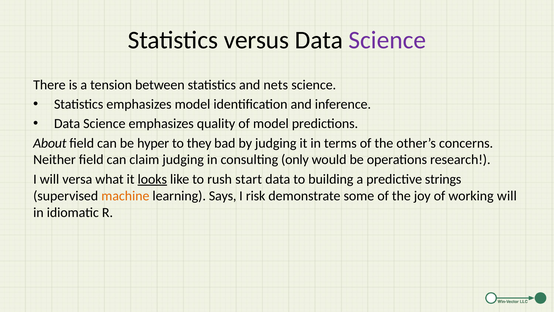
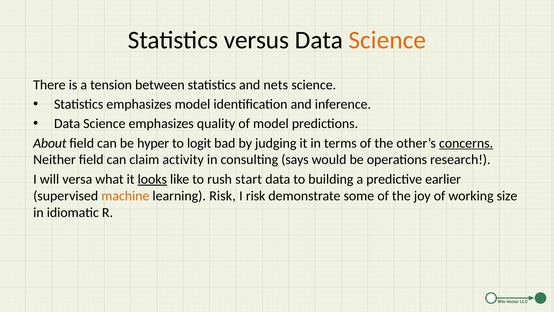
Science colour: purple -> orange (387, 40)
they: they -> logit (199, 143)
concerns underline: none -> present (466, 143)
claim judging: judging -> activity (183, 160)
only: only -> says (295, 160)
strings: strings -> earlier (443, 179)
learning Says: Says -> Risk (223, 196)
working will: will -> size (507, 196)
